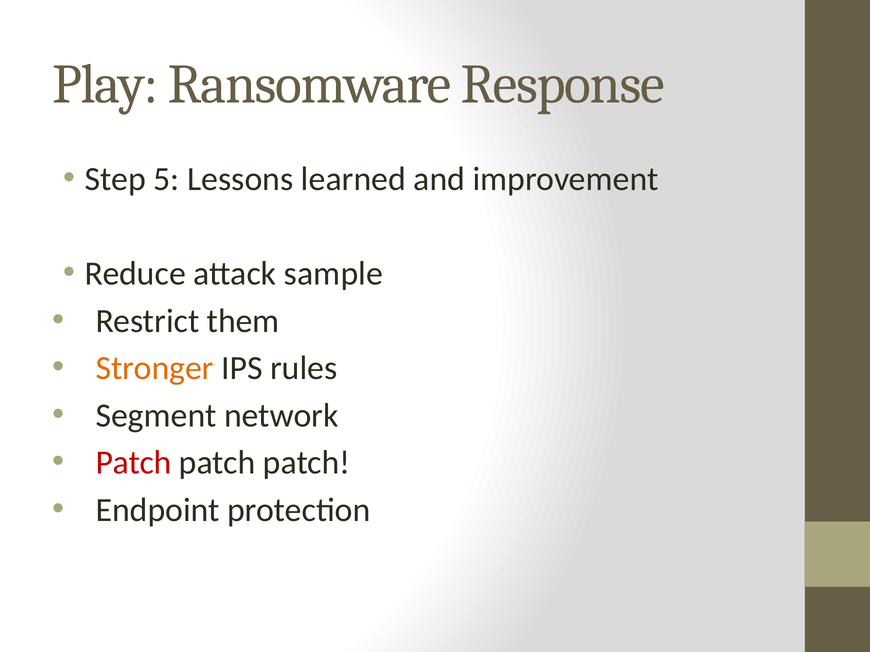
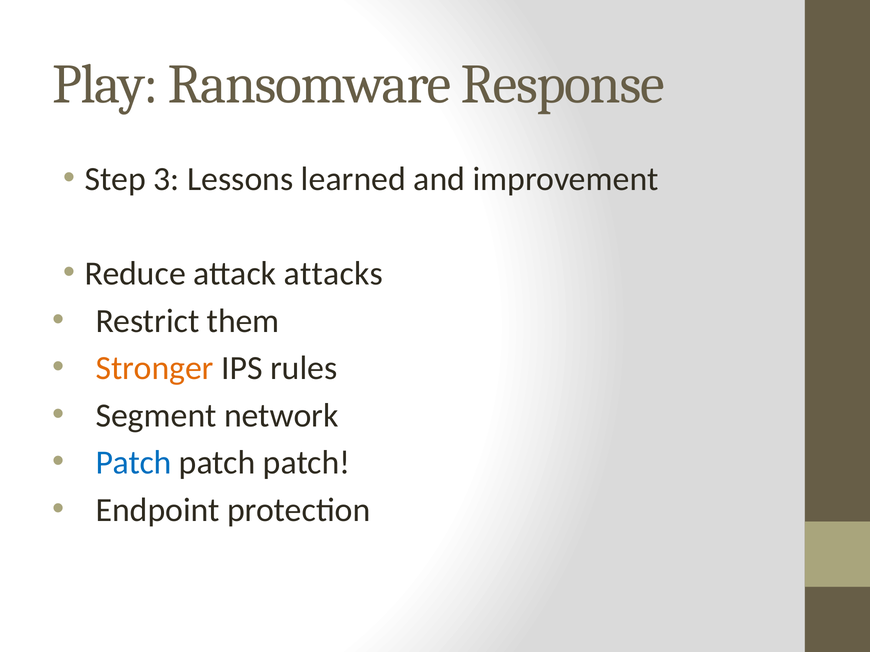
5: 5 -> 3 (166, 179)
sample: sample -> attacks (333, 274)
Patch colour: red -> blue (134, 463)
